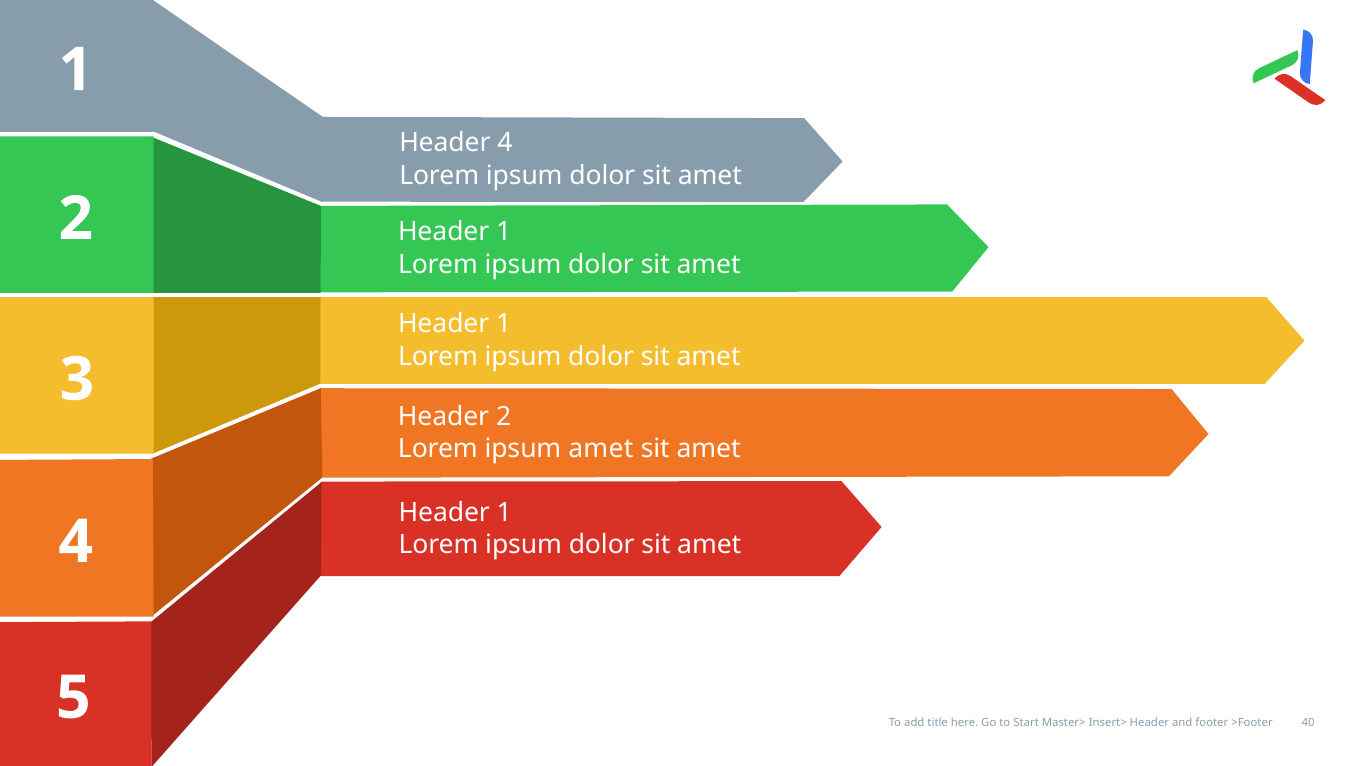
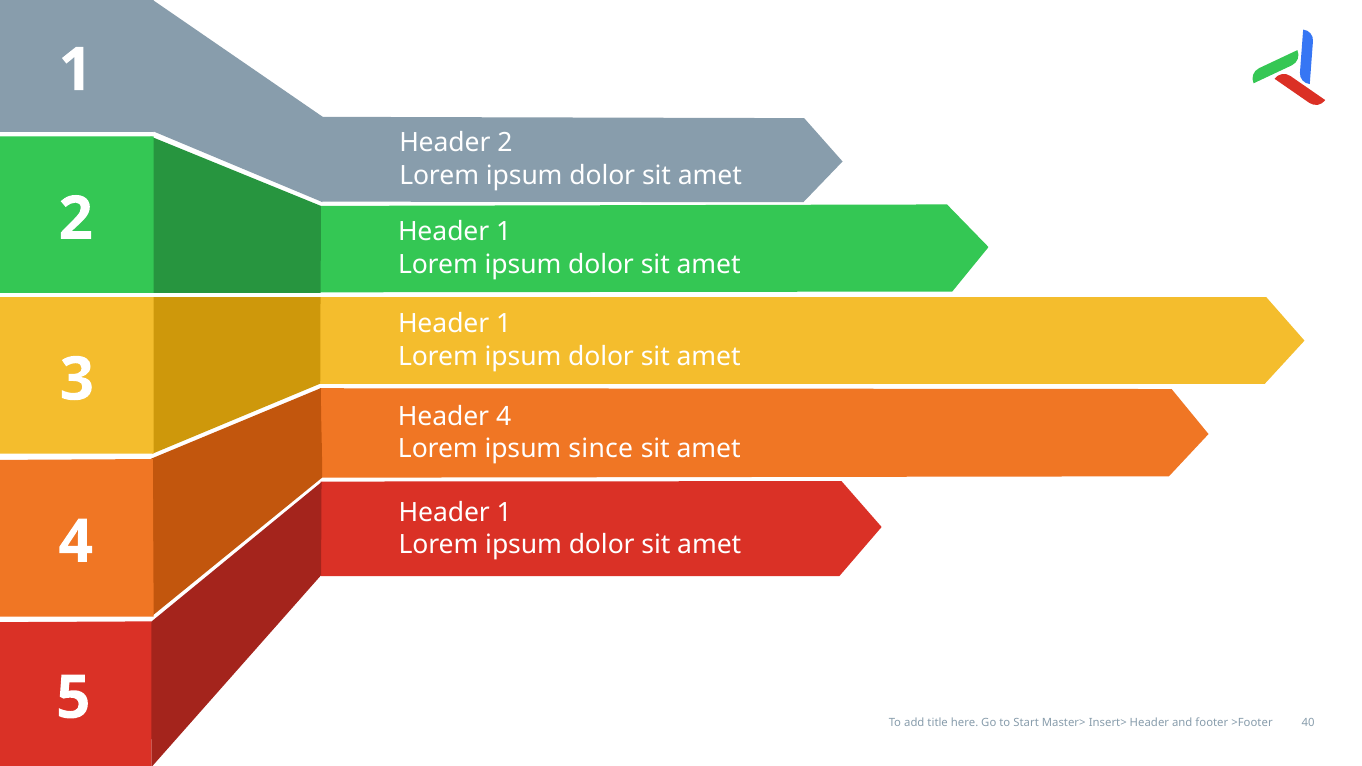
Header 4: 4 -> 2 (505, 143)
Header 2: 2 -> 4 (504, 417)
ipsum amet: amet -> since (601, 449)
